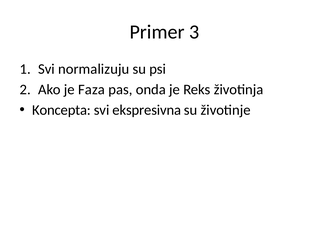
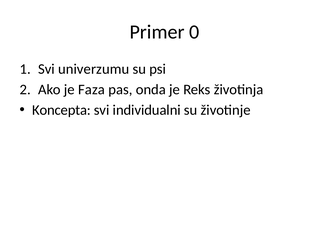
3: 3 -> 0 (194, 32)
normalizuju: normalizuju -> univerzumu (94, 69)
ekspresivna: ekspresivna -> individualni (147, 110)
